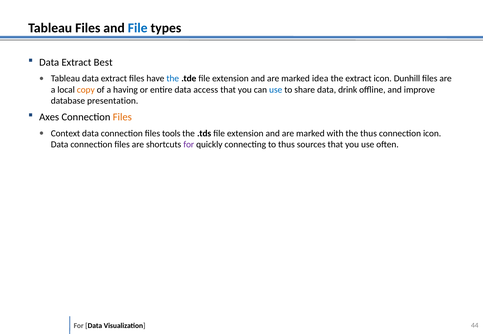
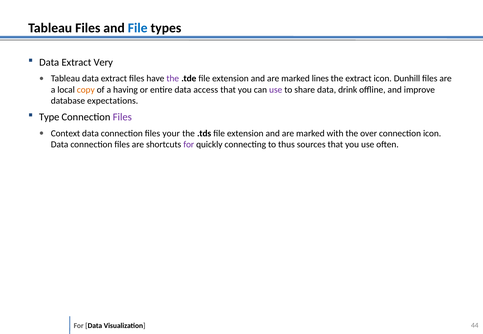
Best: Best -> Very (103, 63)
the colour: blue -> purple (173, 79)
idea: idea -> lines (320, 79)
use colour: blue -> purple (276, 90)
presentation: presentation -> expectations (113, 101)
Axes: Axes -> Type (49, 117)
Files colour: orange -> purple (122, 117)
tools: tools -> your (171, 133)
the thus: thus -> over (369, 133)
